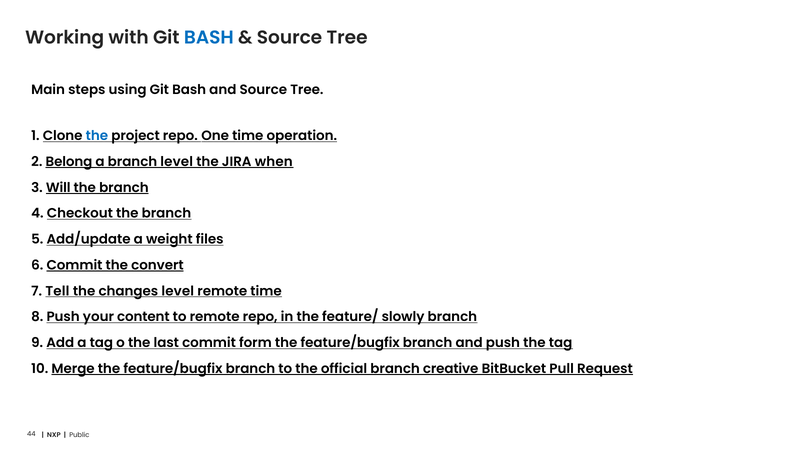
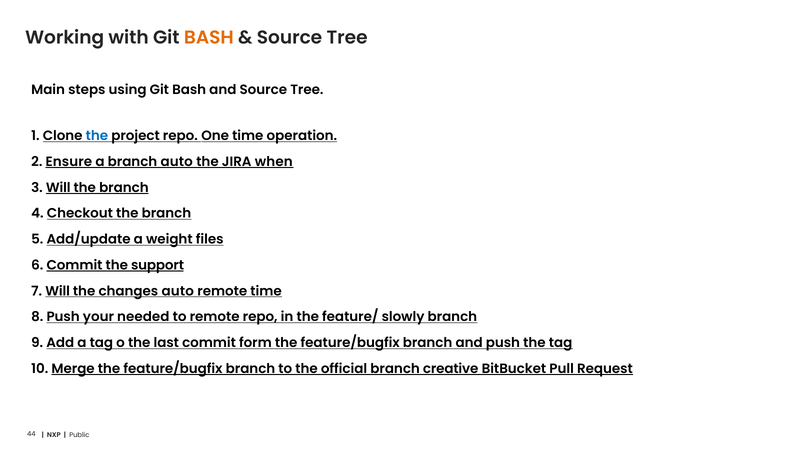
BASH colour: blue -> orange (209, 37)
Belong: Belong -> Ensure (69, 162)
branch level: level -> auto (177, 162)
convert: convert -> support (158, 265)
7 Tell: Tell -> Will (58, 291)
changes level: level -> auto (178, 291)
content: content -> needed (143, 317)
